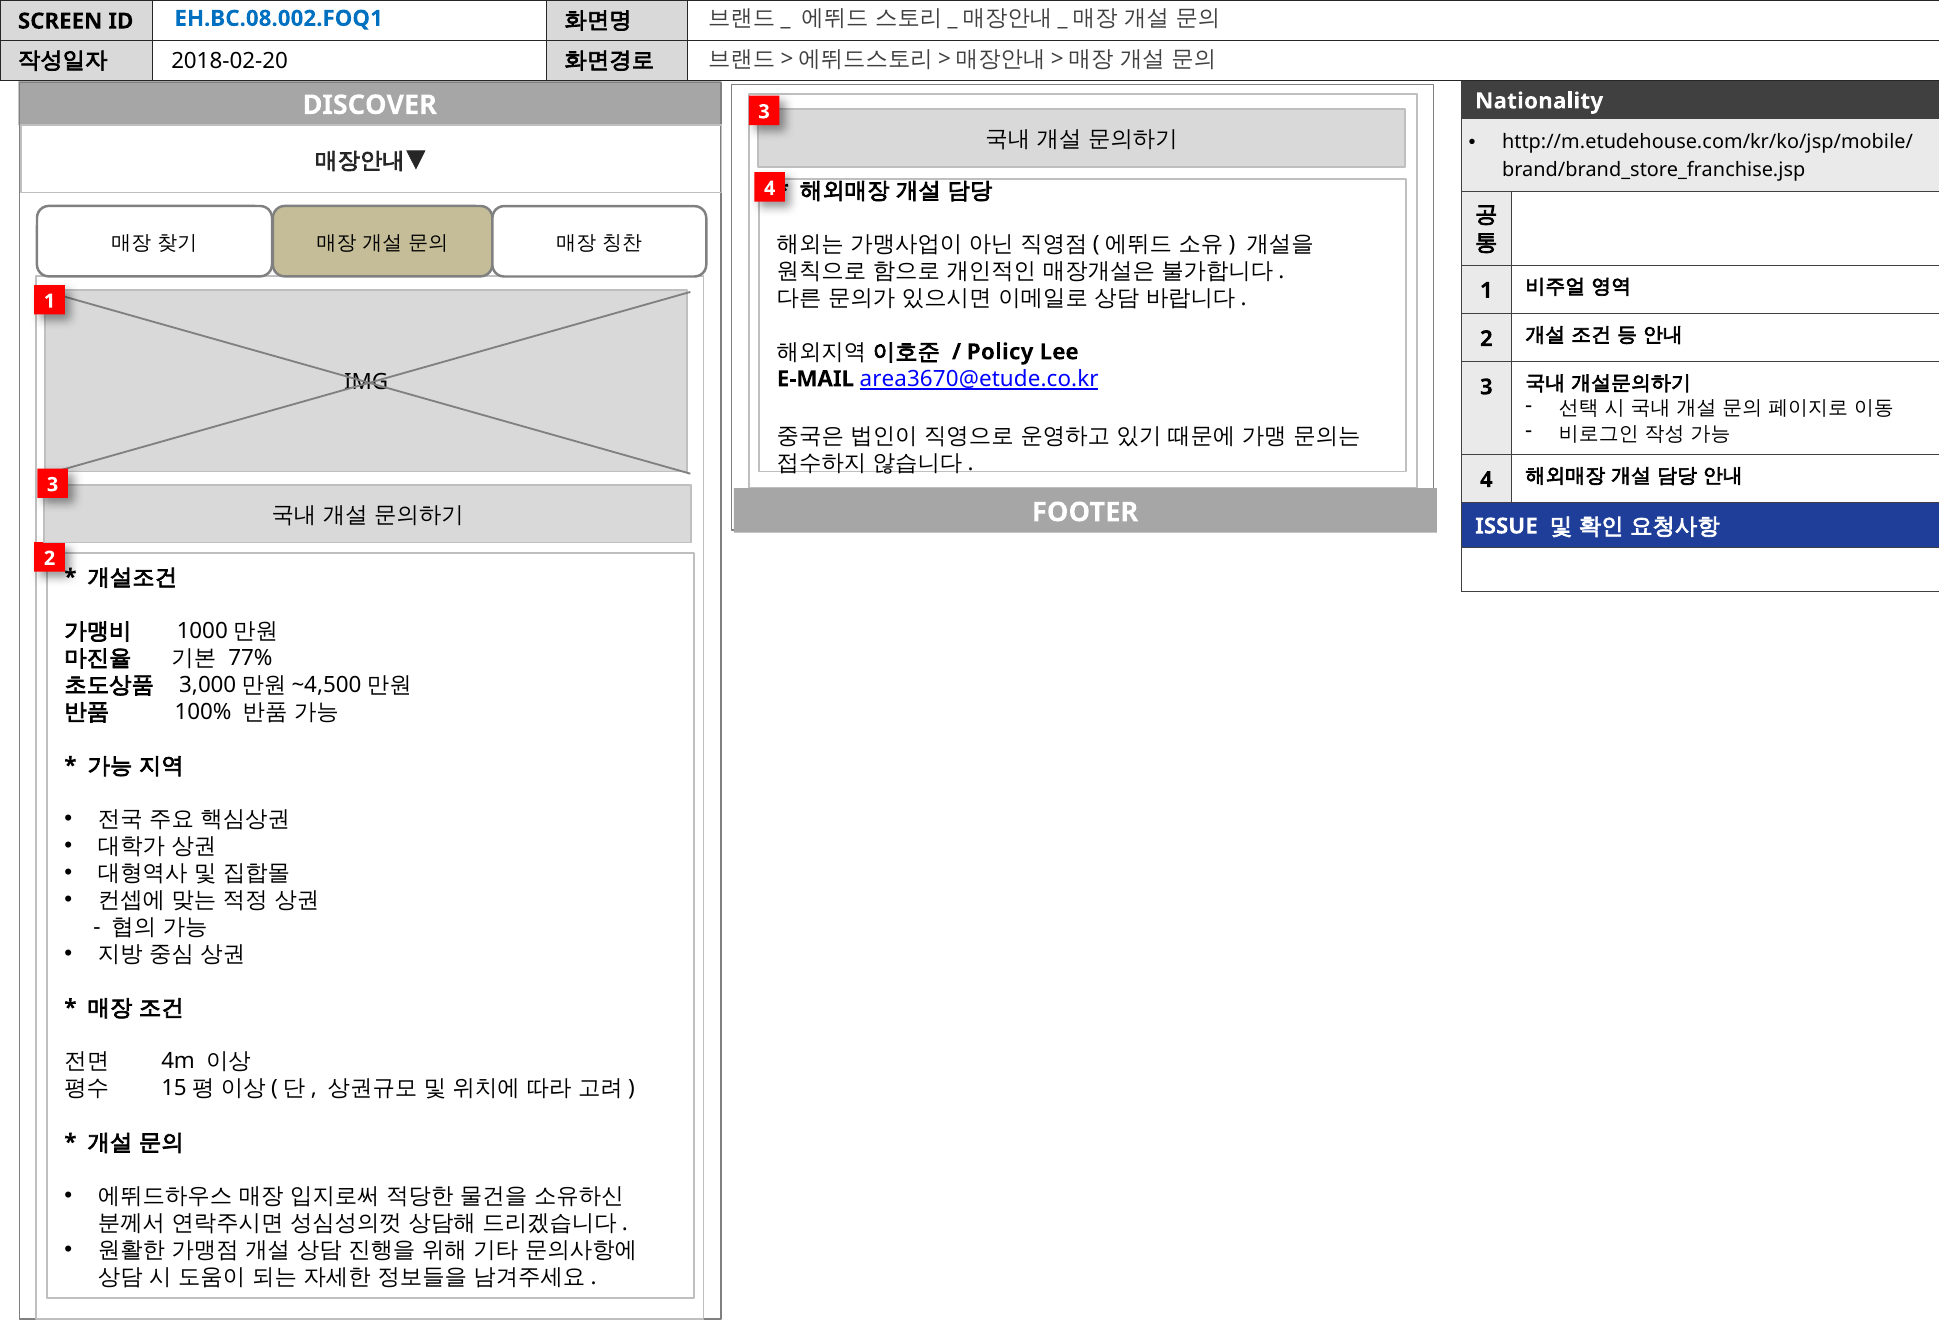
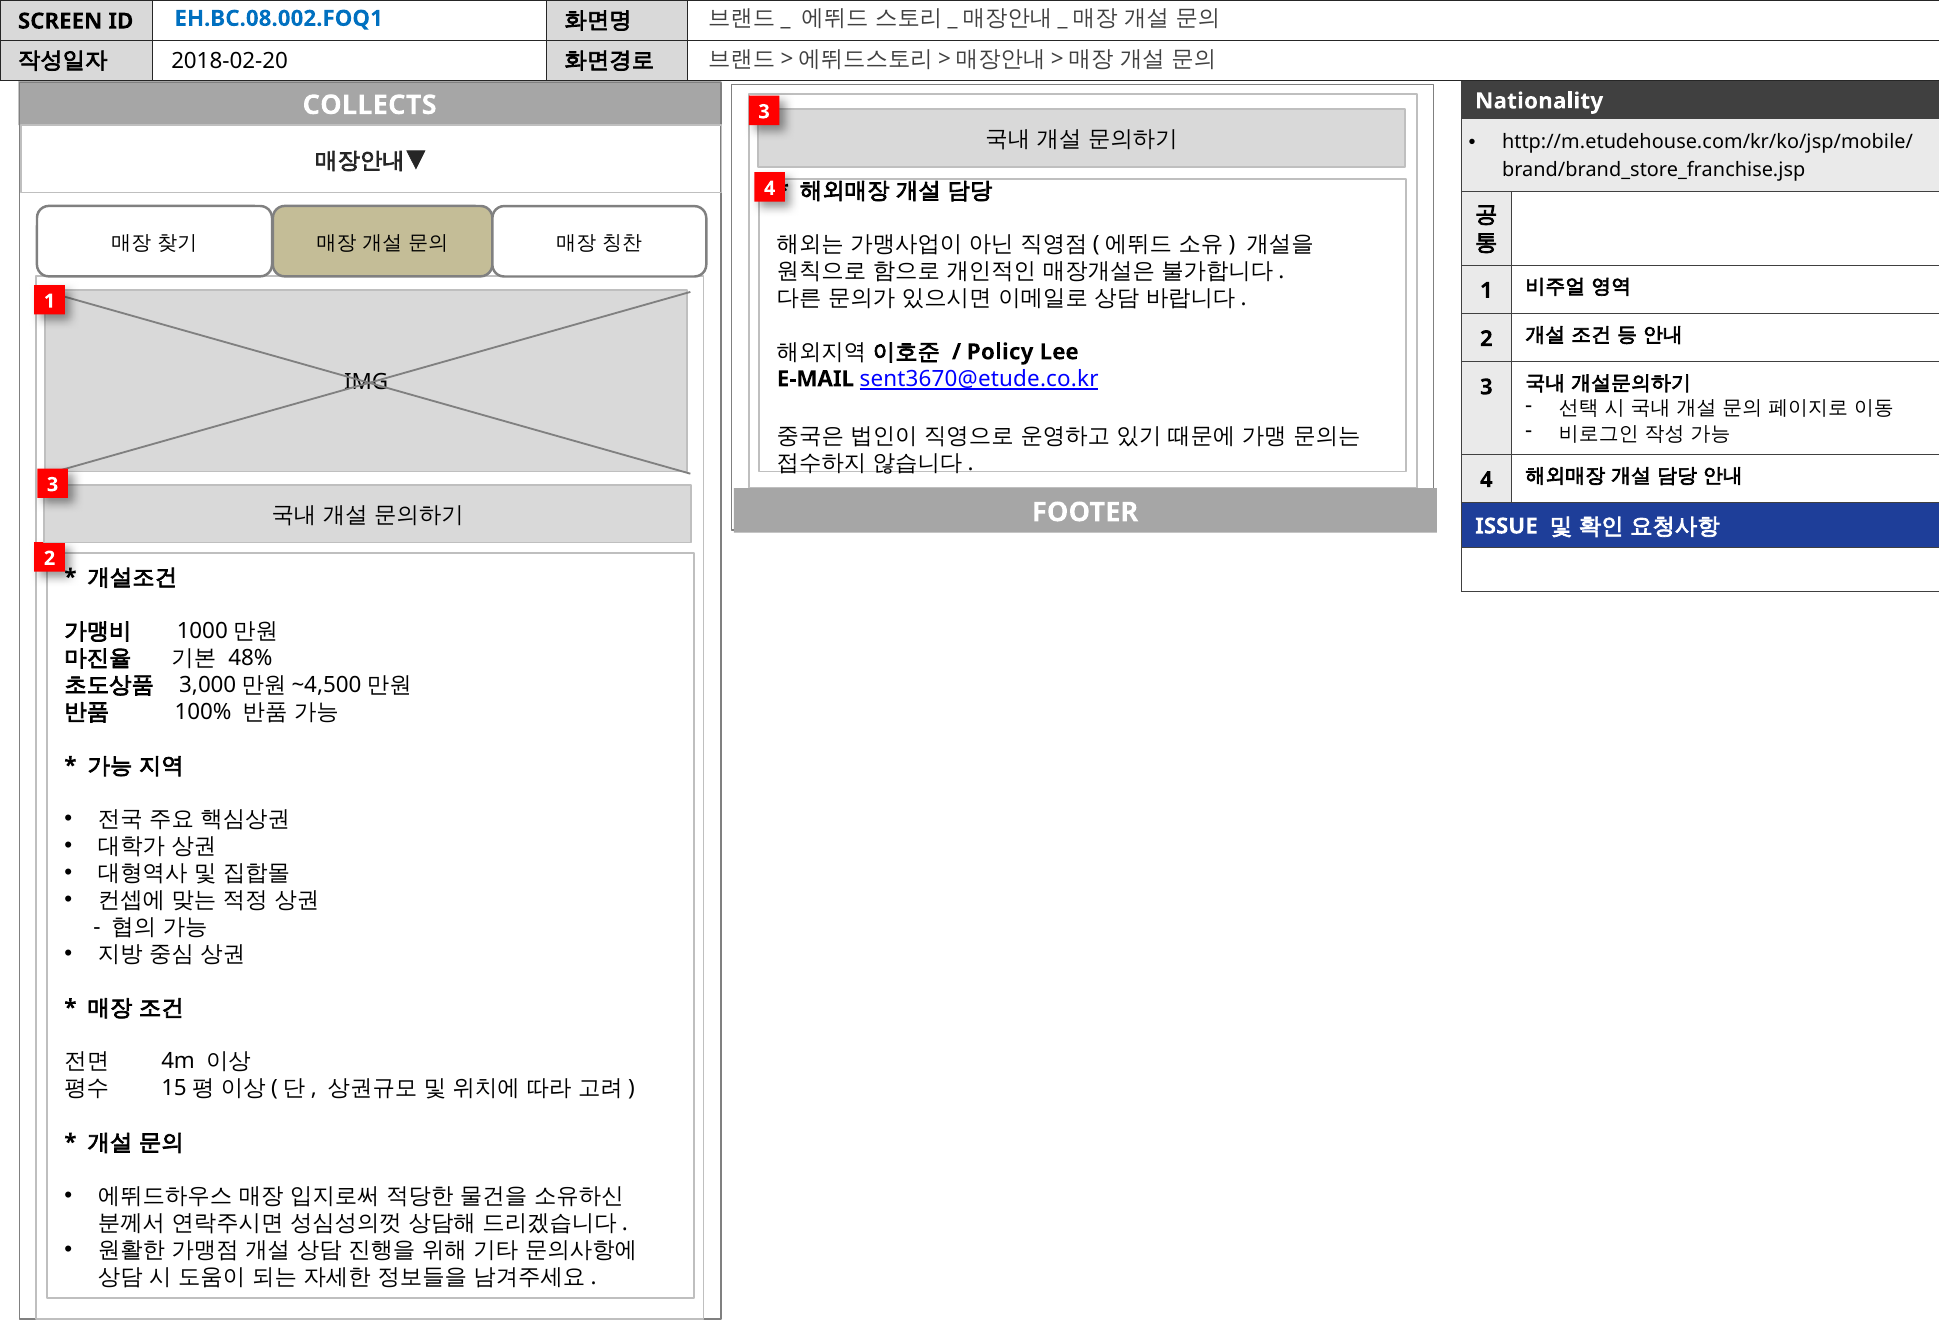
DISCOVER: DISCOVER -> COLLECTS (370, 105)
area3670@etude.co.kr: area3670@etude.co.kr -> sent3670@etude.co.kr (979, 379)
77%: 77% -> 48% (250, 658)
